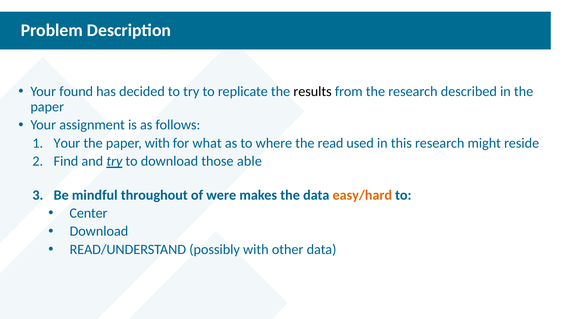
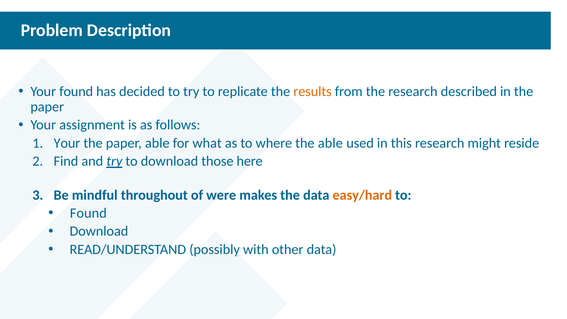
results colour: black -> orange (313, 91)
paper with: with -> able (157, 143)
the read: read -> able (330, 143)
able: able -> here (250, 161)
Center: Center -> Found (88, 213)
